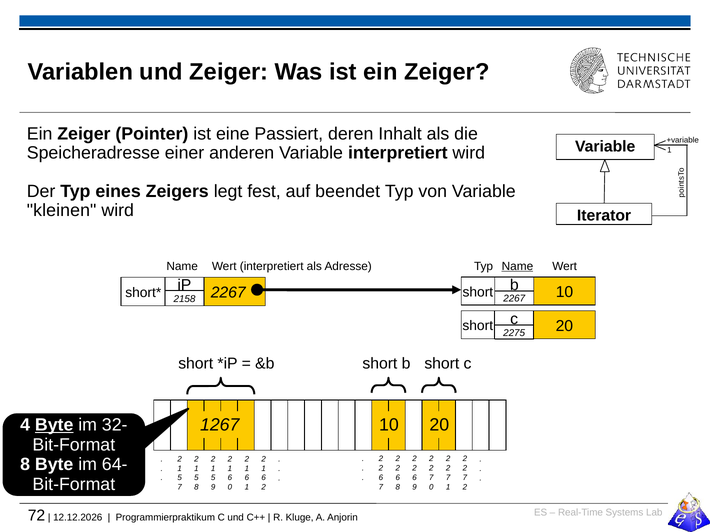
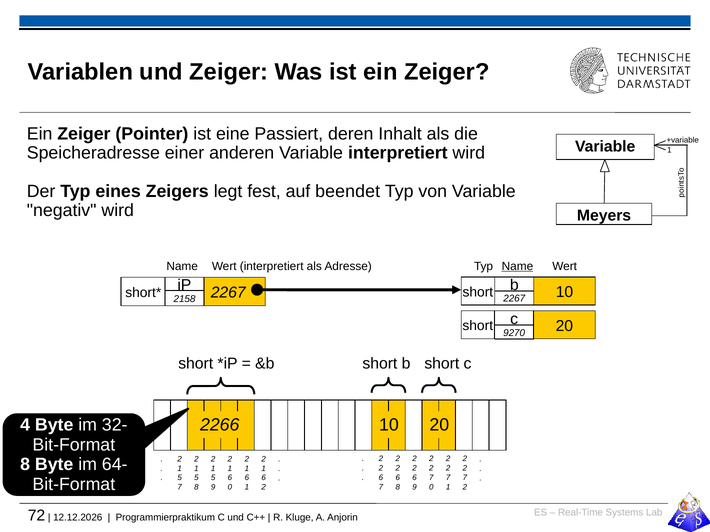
kleinen: kleinen -> negativ (62, 211)
Iterator: Iterator -> Meyers (604, 216)
2275: 2275 -> 9270 (514, 333)
1267: 1267 -> 2266 (220, 425)
Byte underline: present -> none (54, 425)
